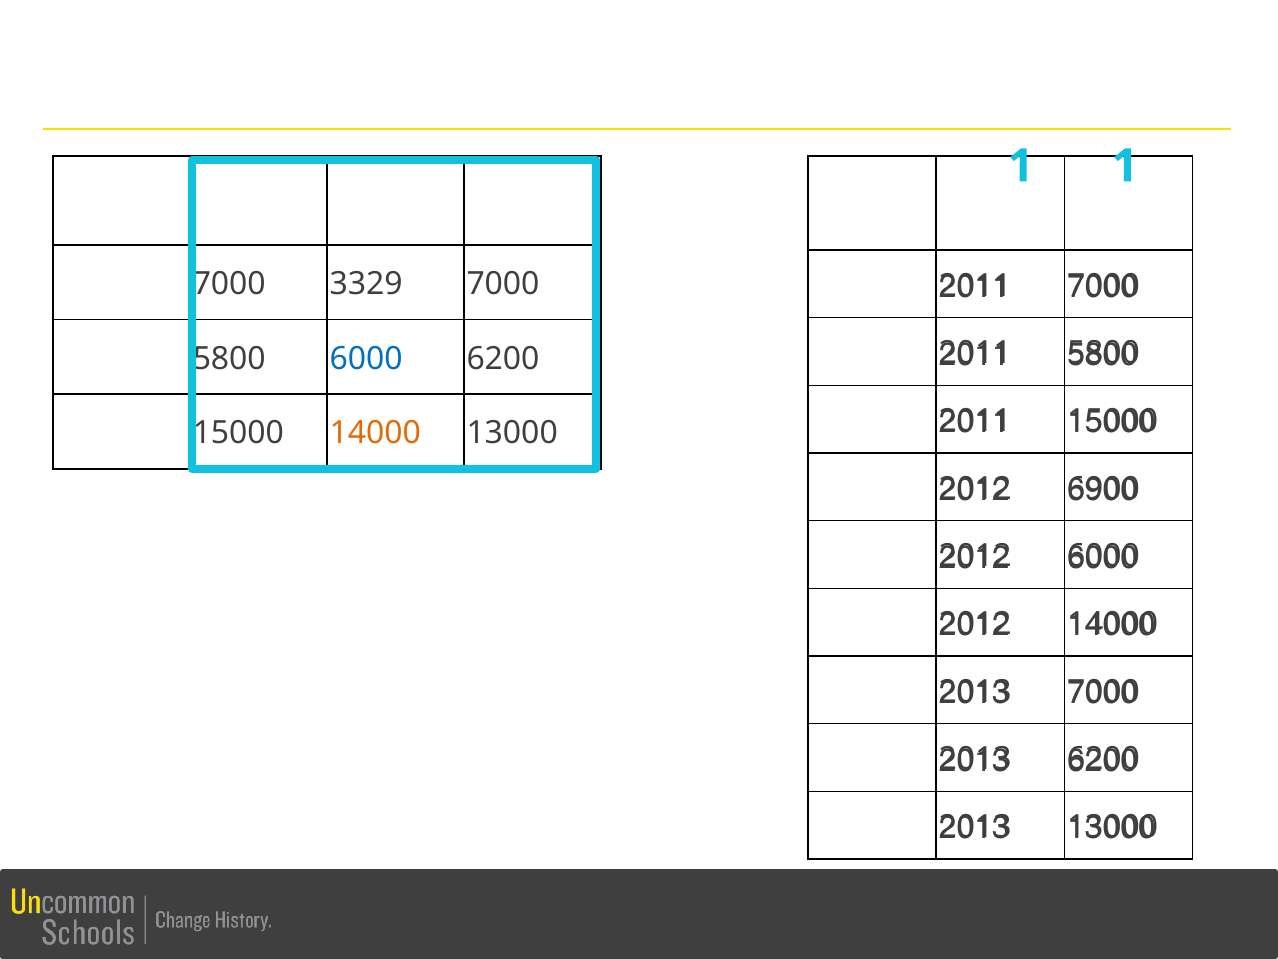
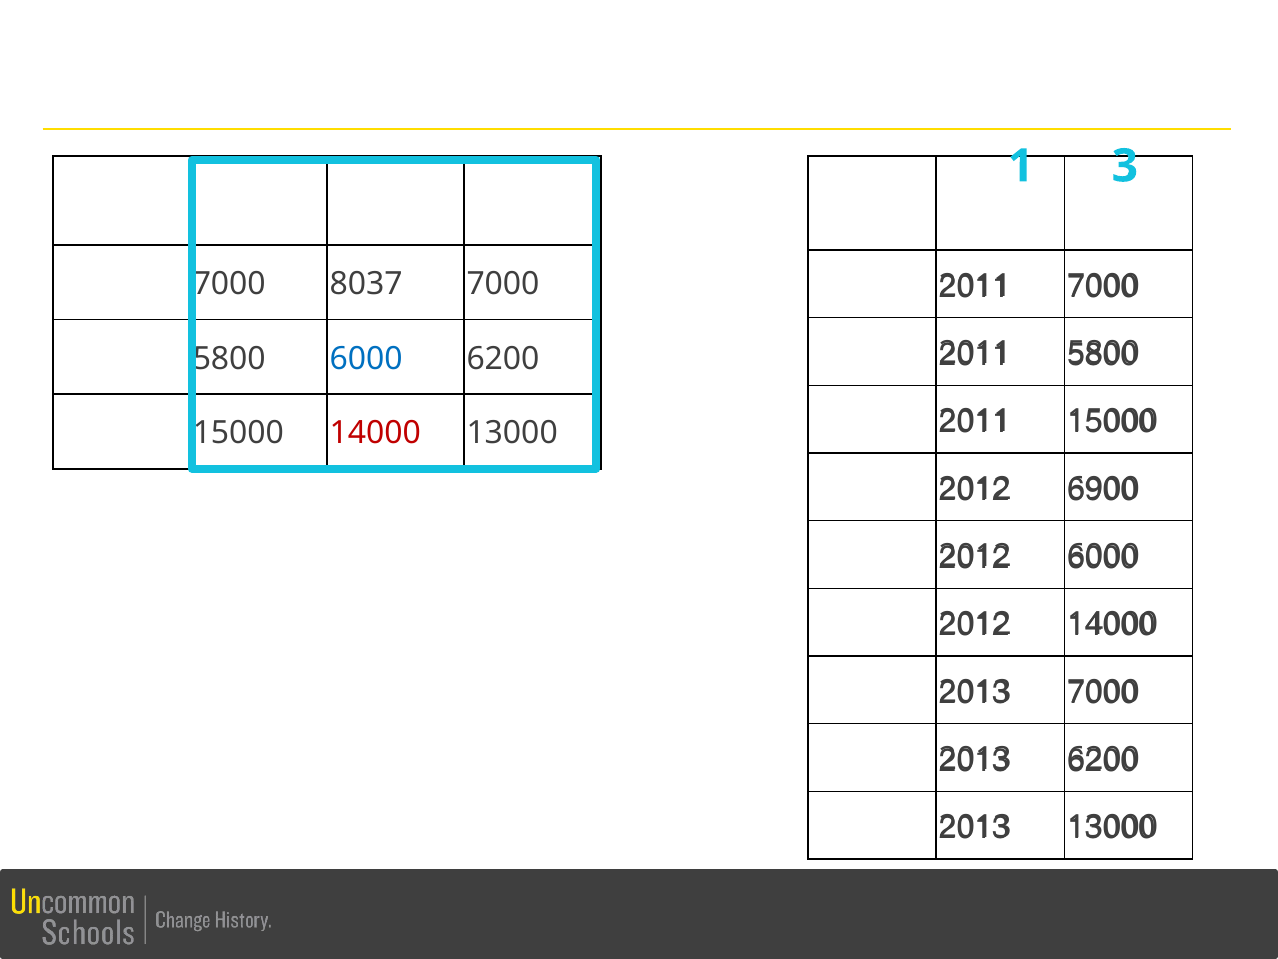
1 1: 1 -> 3 (1125, 166)
3329: 3329 -> 8037 (366, 284)
14000 colour: orange -> red (375, 433)
